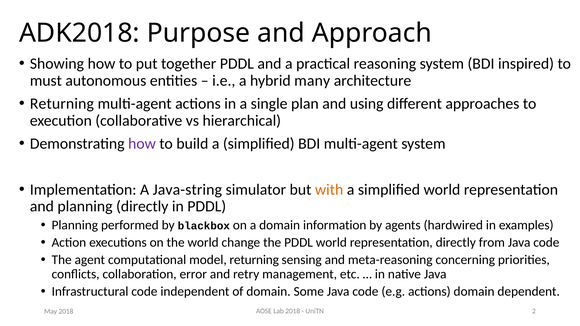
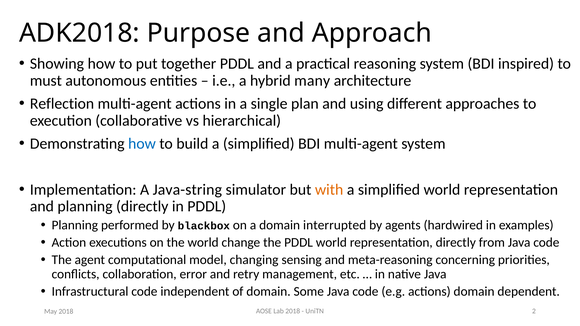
Returning: Returning -> Reflection (62, 104)
how colour: purple -> blue (142, 144)
information: information -> interrupted (335, 225)
model returning: returning -> changing (254, 260)
